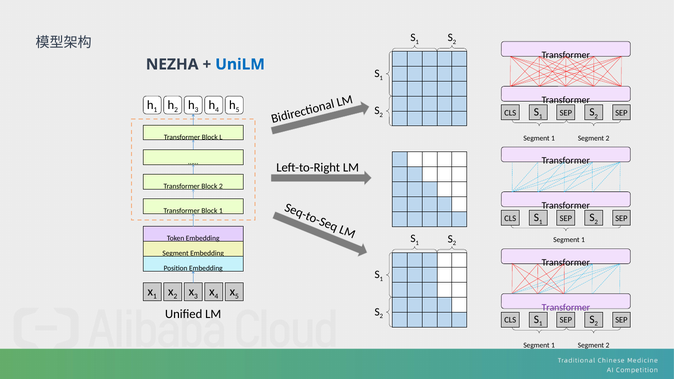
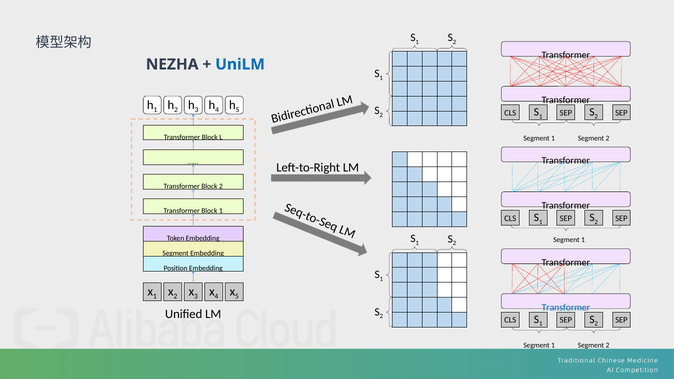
Transformer colour: purple -> blue (566, 308)
